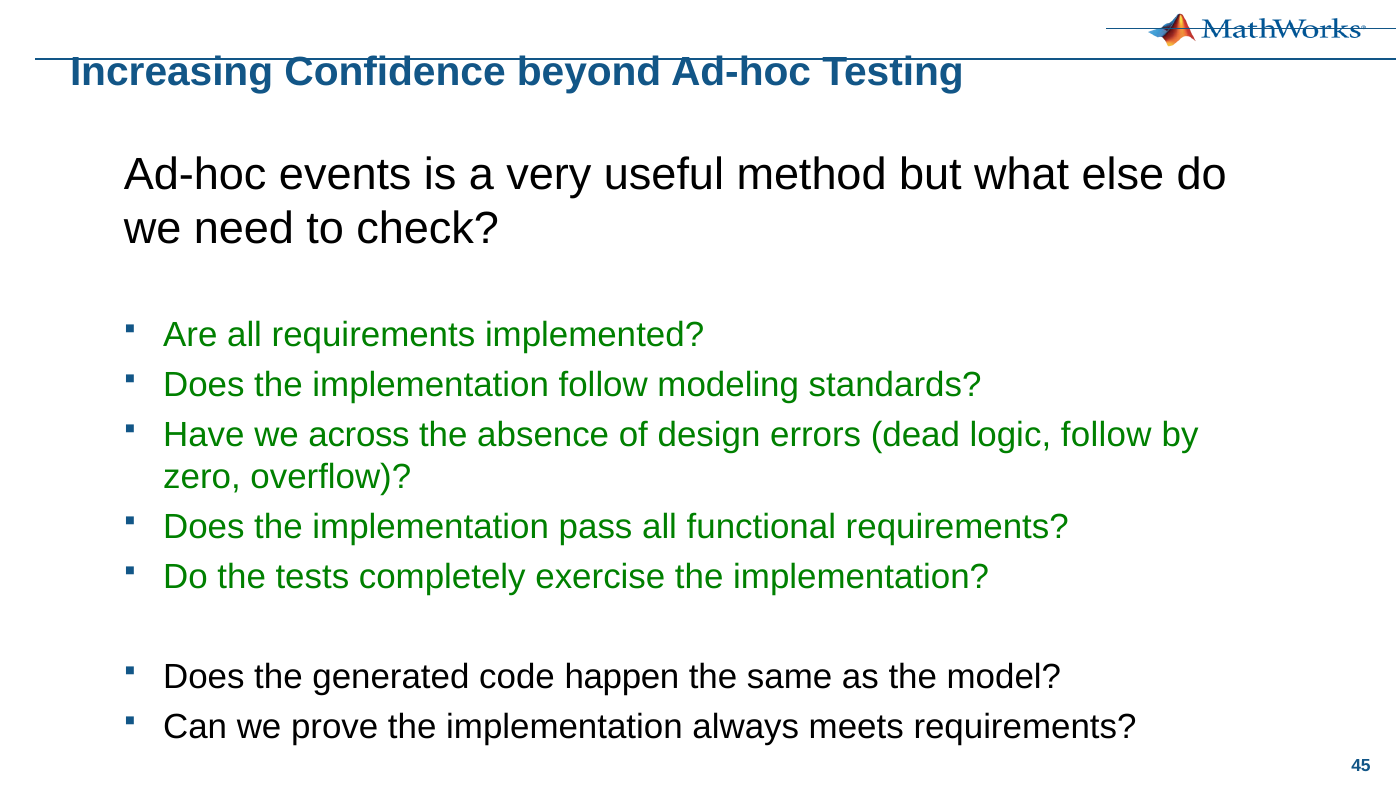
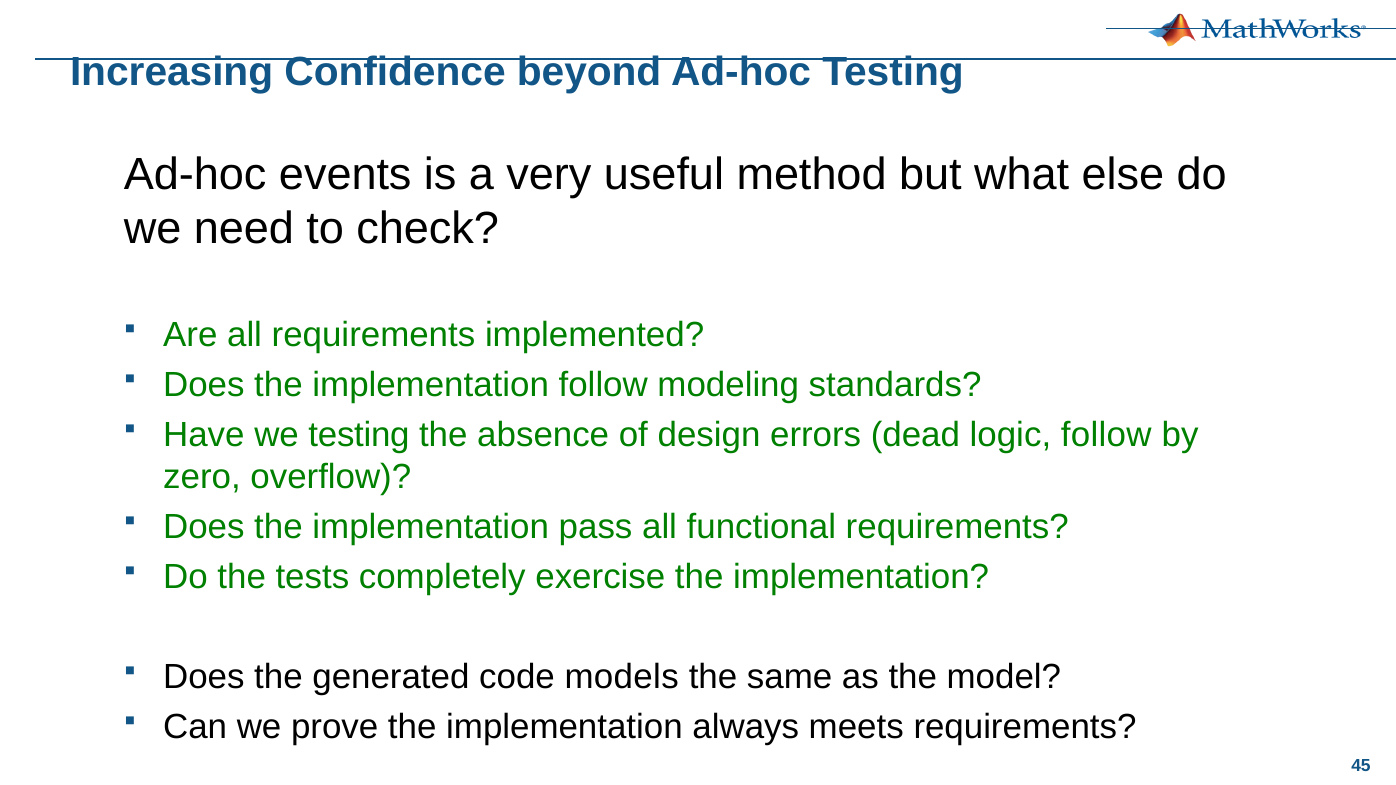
we across: across -> testing (359, 435)
happen: happen -> models (622, 677)
